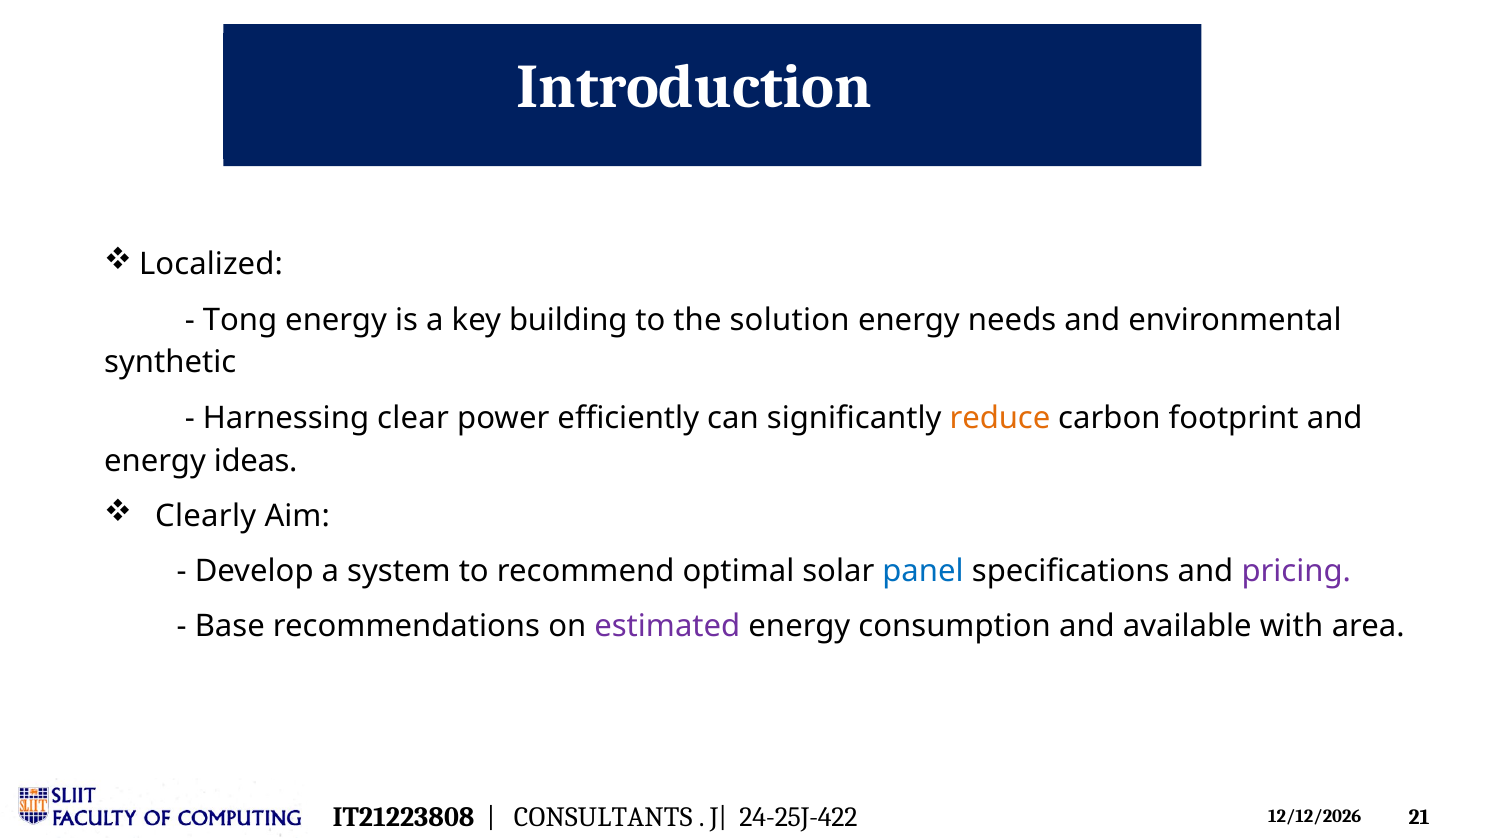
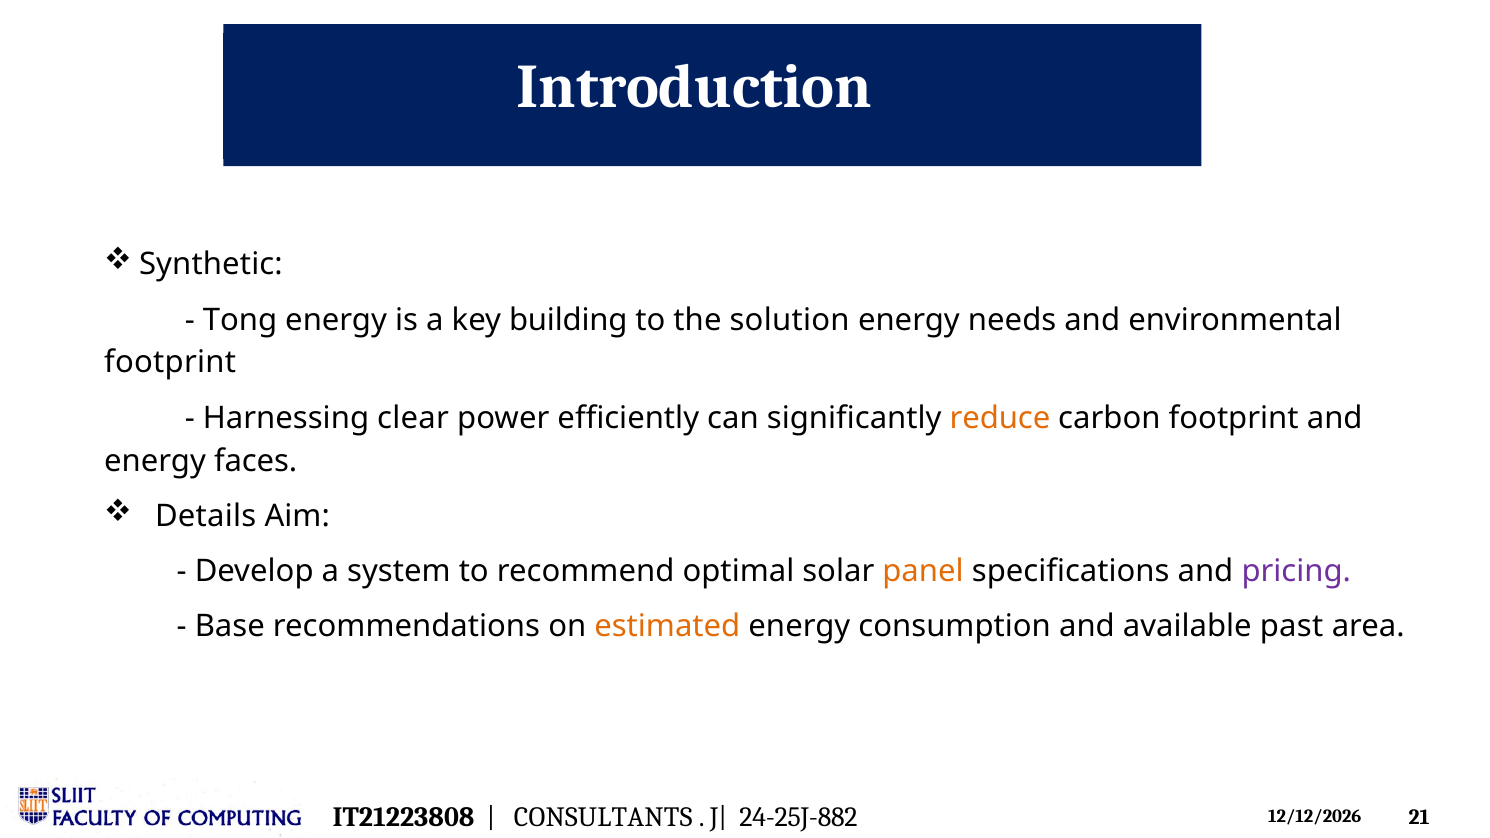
Localized: Localized -> Synthetic (211, 265)
synthetic: synthetic -> footprint (170, 363)
ideas: ideas -> faces (256, 461)
Clearly: Clearly -> Details (206, 516)
panel colour: blue -> orange (923, 571)
estimated colour: purple -> orange (667, 627)
with: with -> past (1292, 627)
24-25J-422: 24-25J-422 -> 24-25J-882 (798, 818)
